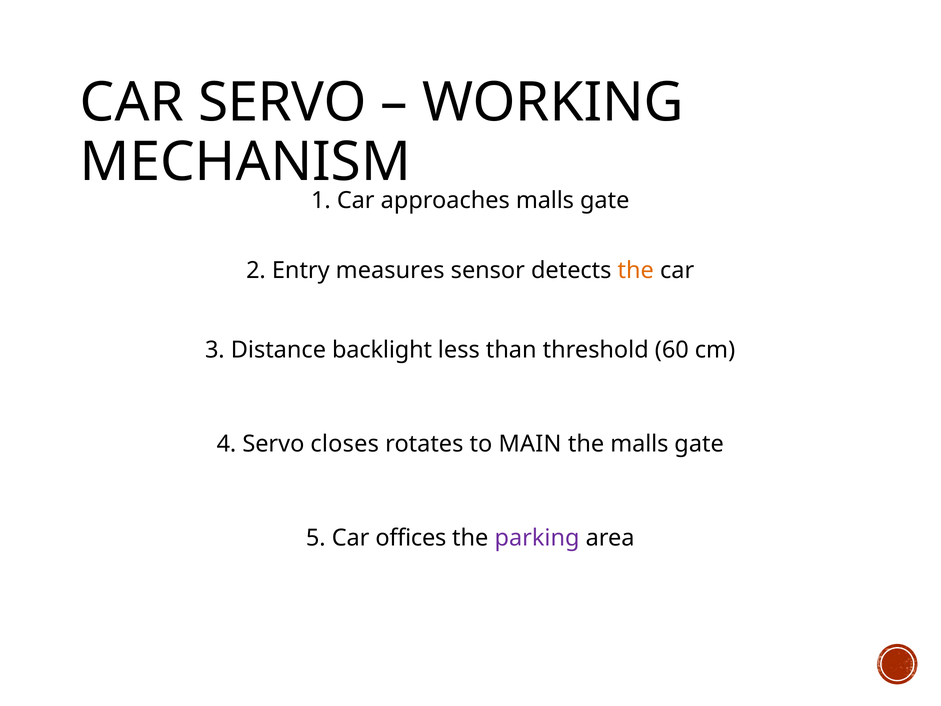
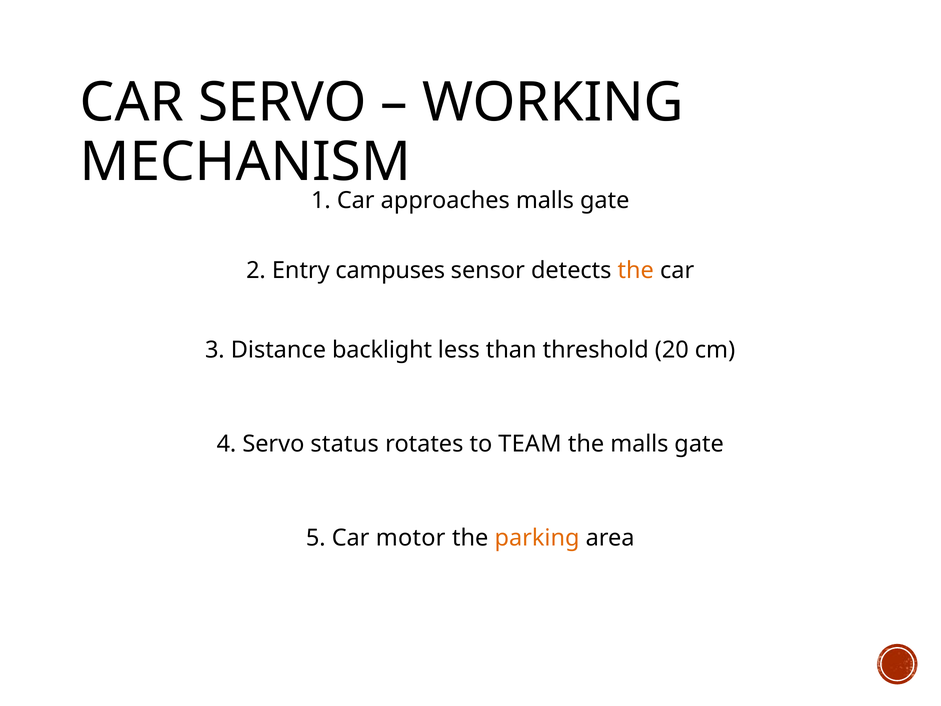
measures: measures -> campuses (390, 270)
60: 60 -> 20 (672, 350)
closes: closes -> status (345, 444)
MAIN: MAIN -> TEAM (530, 444)
offices: offices -> motor (411, 538)
parking colour: purple -> orange (537, 538)
